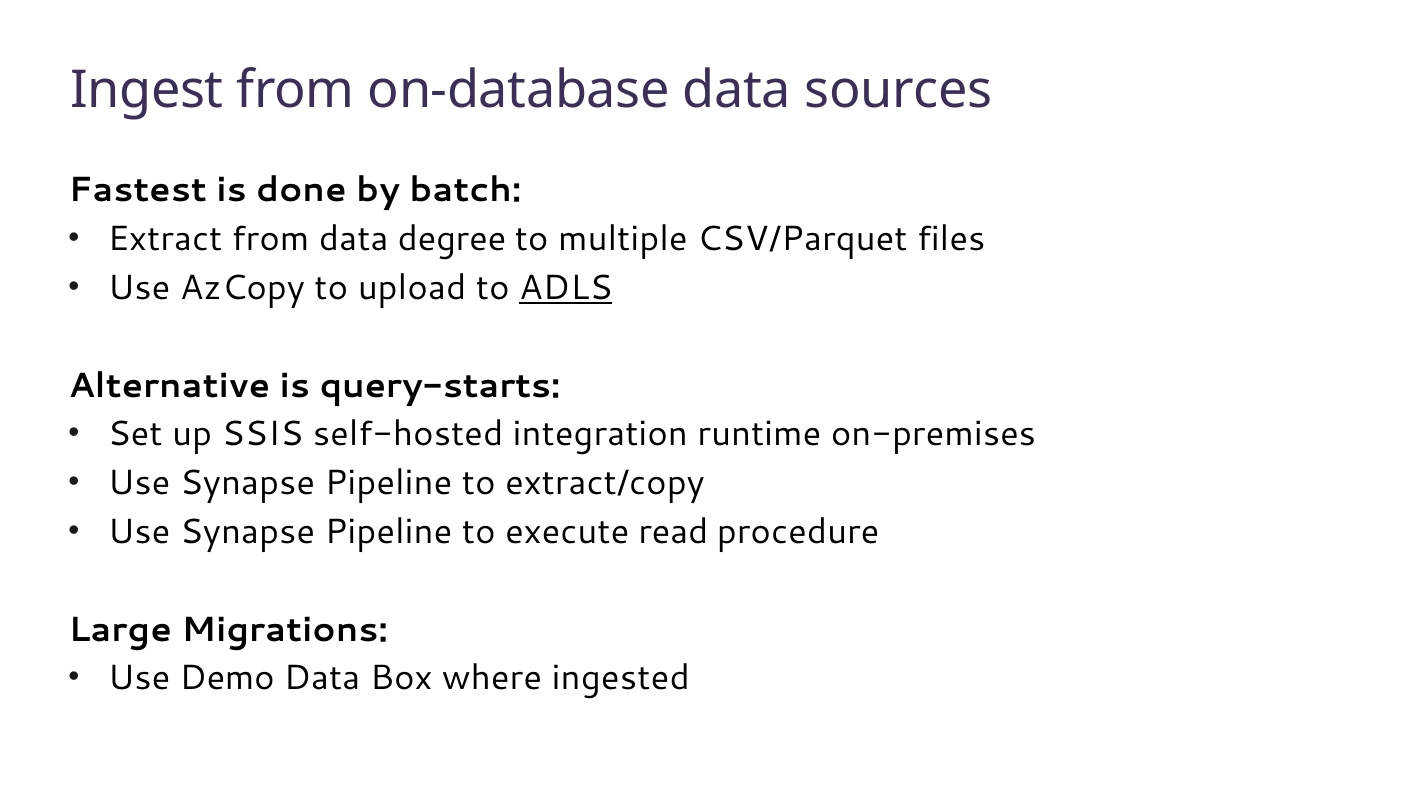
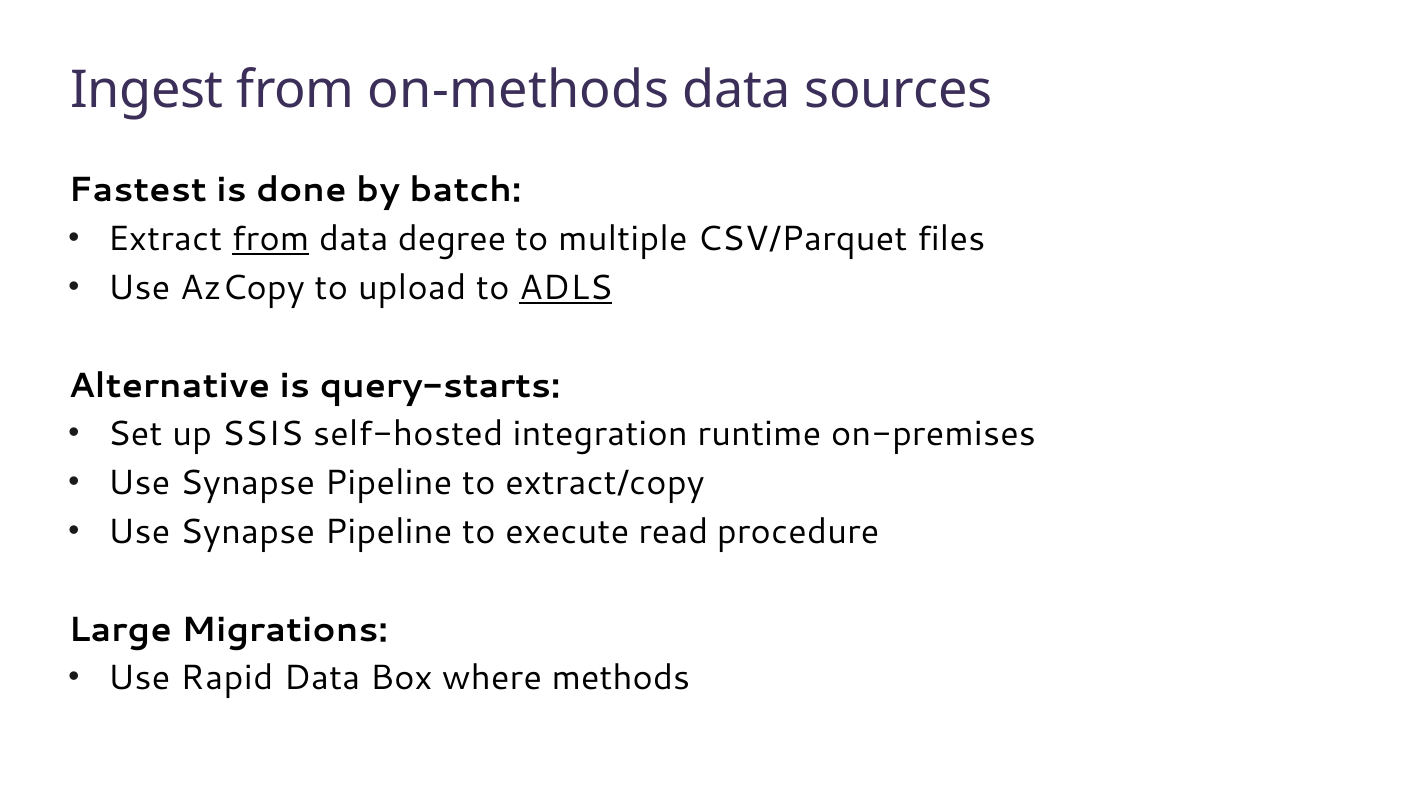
on-database: on-database -> on-methods (518, 90)
from underline: none -> present (271, 239)
Demo: Demo -> Rapid (227, 679)
ingested: ingested -> methods (621, 679)
